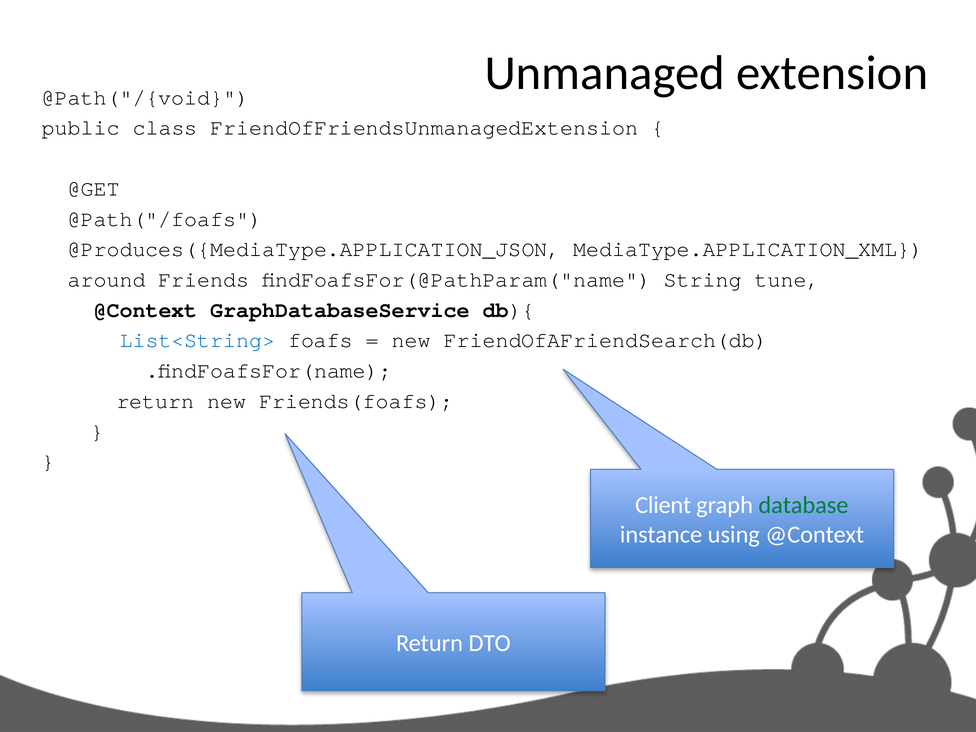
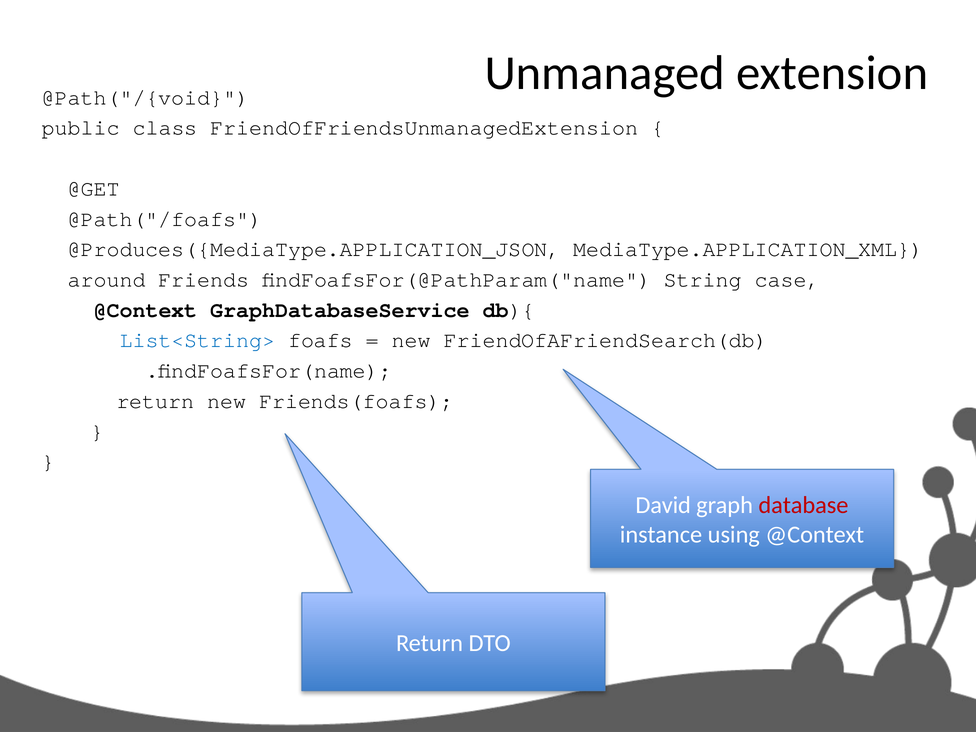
tune: tune -> case (787, 280)
Client: Client -> David (663, 505)
database colour: green -> red (803, 505)
